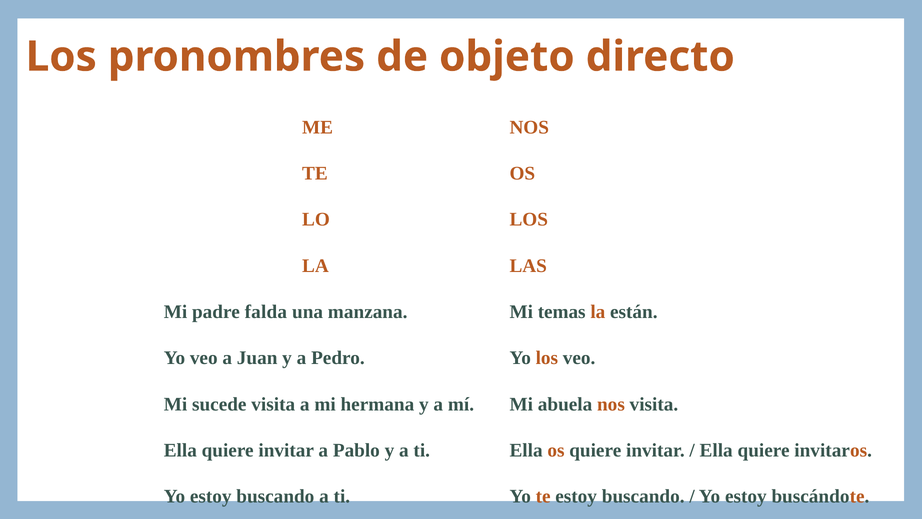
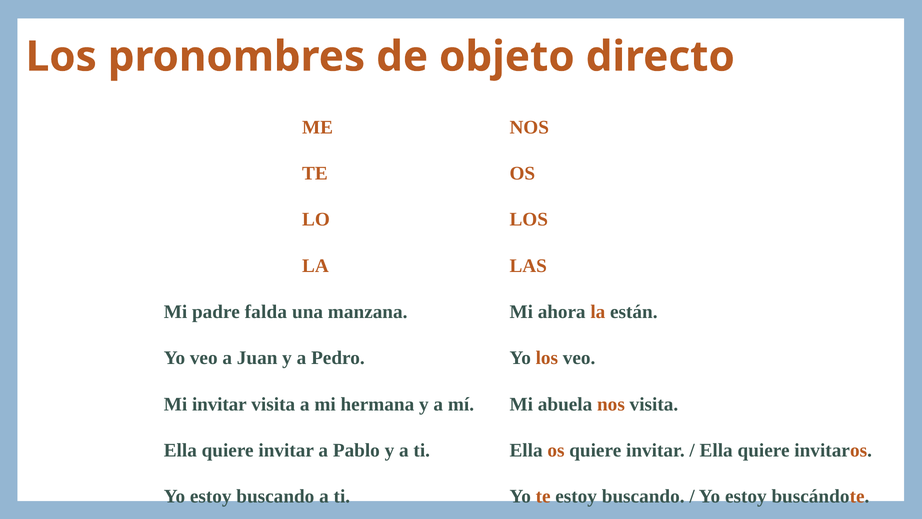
temas: temas -> ahora (562, 312)
Mi sucede: sucede -> invitar (219, 404)
